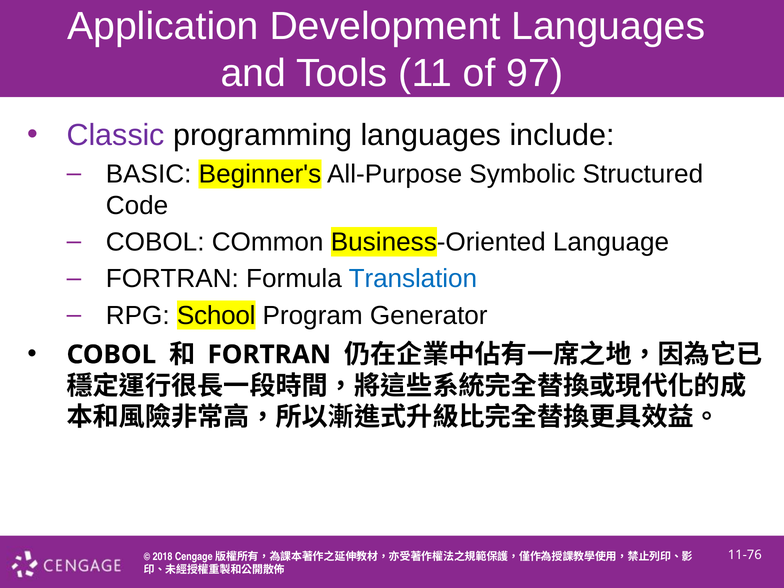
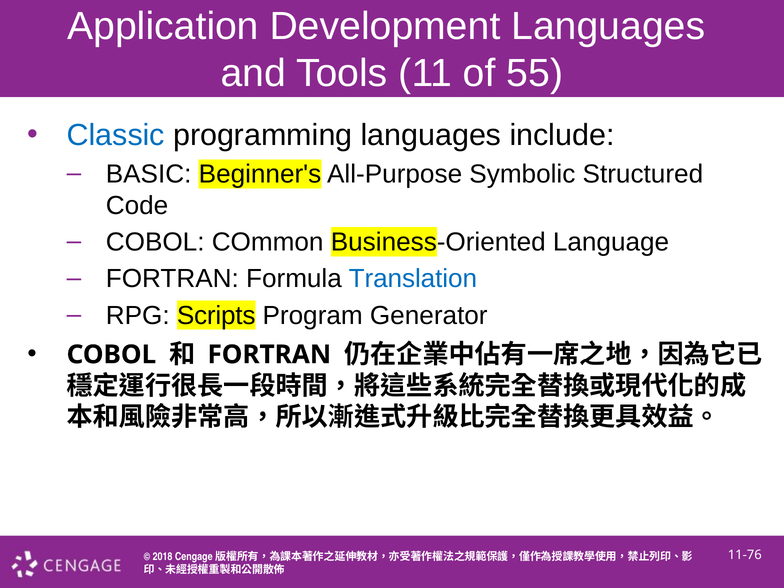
97: 97 -> 55 (535, 73)
Classic colour: purple -> blue (116, 135)
School: School -> Scripts (216, 315)
